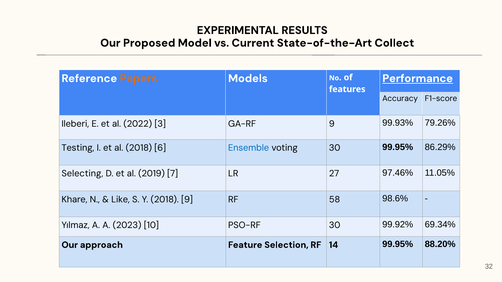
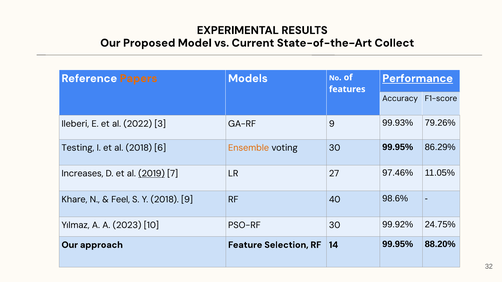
Ensemble colour: blue -> orange (249, 148)
Selecting: Selecting -> Increases (82, 174)
2019 underline: none -> present (152, 174)
Like: Like -> Feel (121, 200)
58: 58 -> 40 (335, 200)
69.34%: 69.34% -> 24.75% (440, 225)
